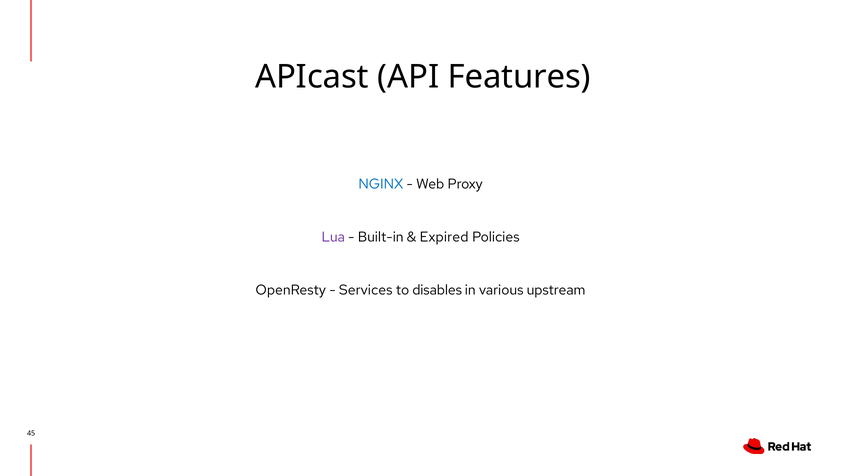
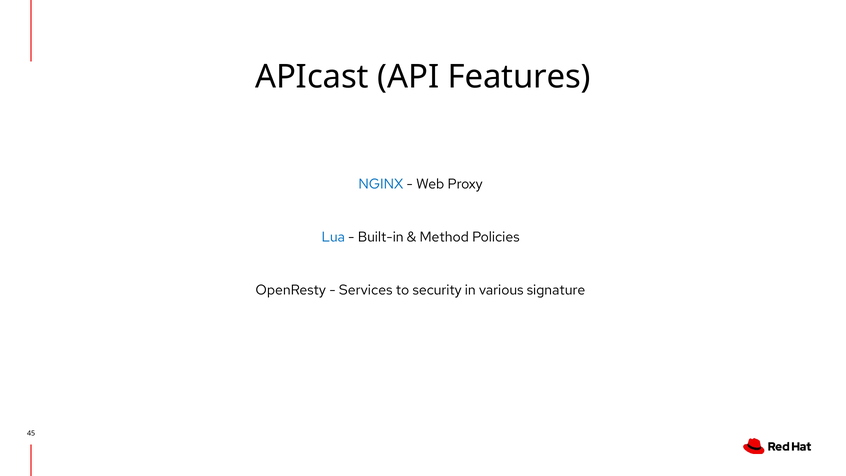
Lua colour: purple -> blue (333, 237)
Expired: Expired -> Method (444, 237)
disables: disables -> security (437, 290)
upstream: upstream -> signature (556, 290)
